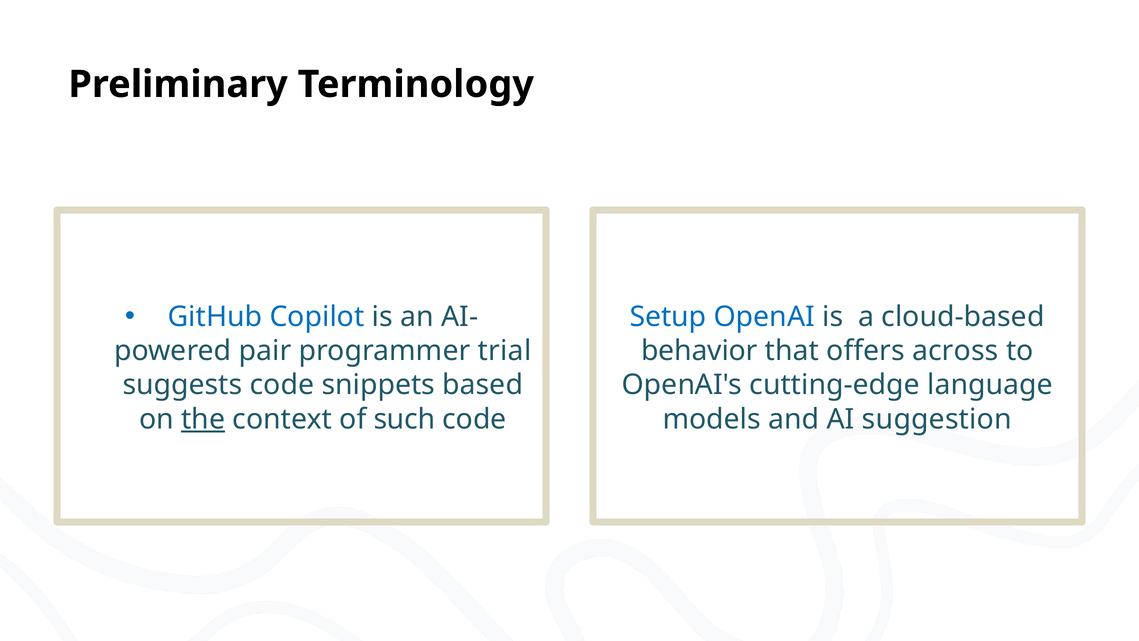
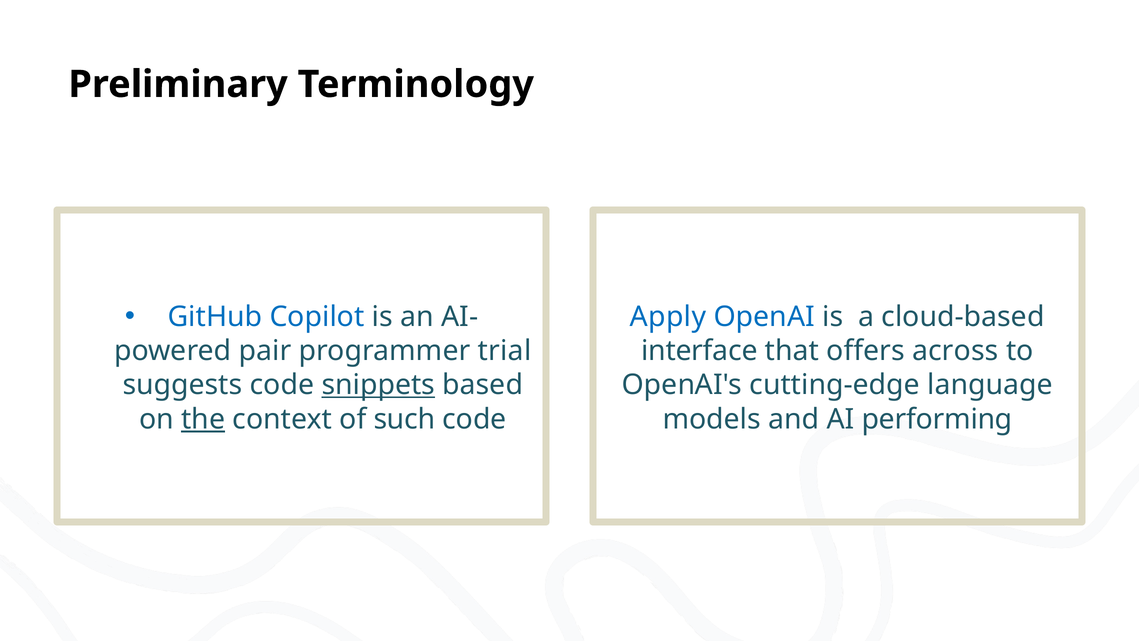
Setup: Setup -> Apply (668, 317)
behavior: behavior -> interface (699, 351)
snippets underline: none -> present (378, 385)
suggestion: suggestion -> performing (937, 419)
